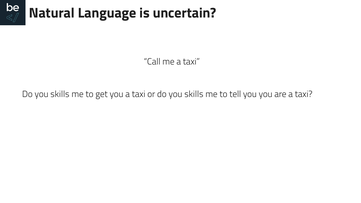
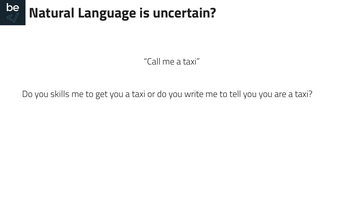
or do you skills: skills -> write (194, 94)
